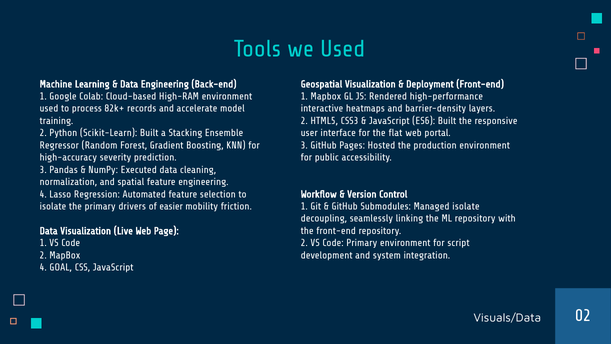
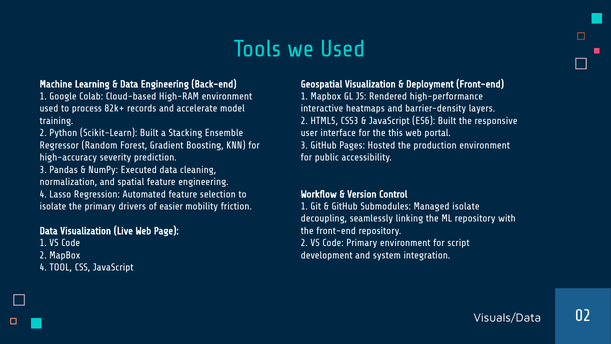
flat: flat -> this (396, 133)
GOAL: GOAL -> TOOL (61, 267)
